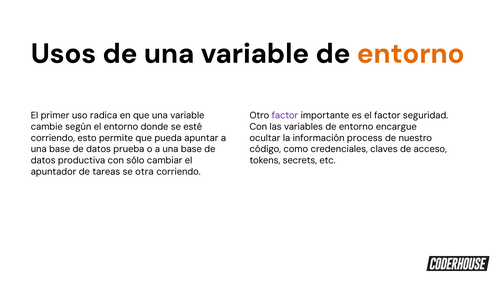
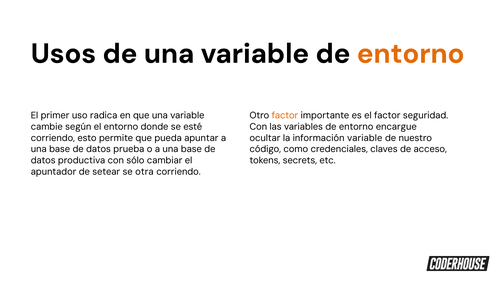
factor colour: purple -> orange (285, 115)
información process: process -> variable (365, 138)
tareas: tareas -> setear (106, 171)
